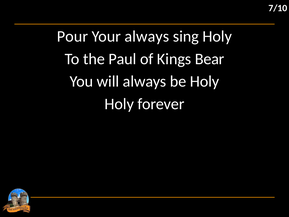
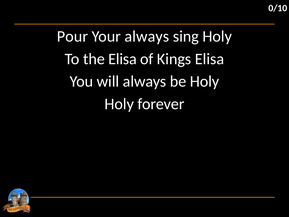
7/10: 7/10 -> 0/10 (278, 8)
the Paul: Paul -> Elisa (123, 59)
Kings Bear: Bear -> Elisa (210, 59)
